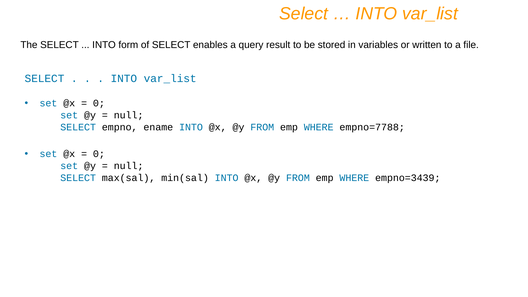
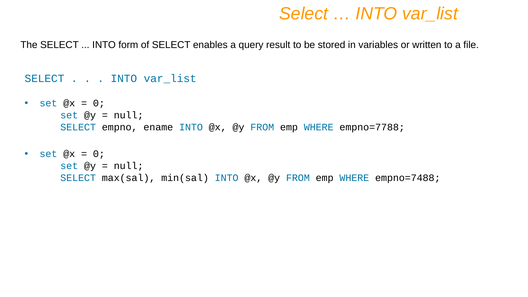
empno=3439: empno=3439 -> empno=7488 (408, 178)
